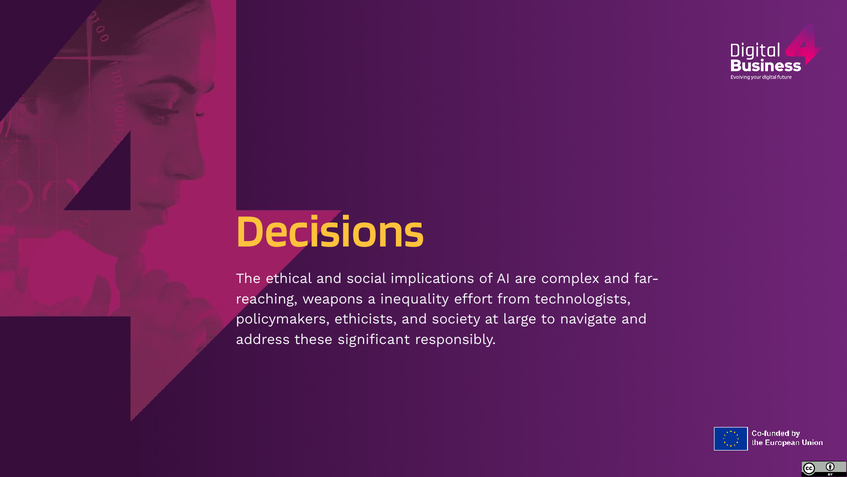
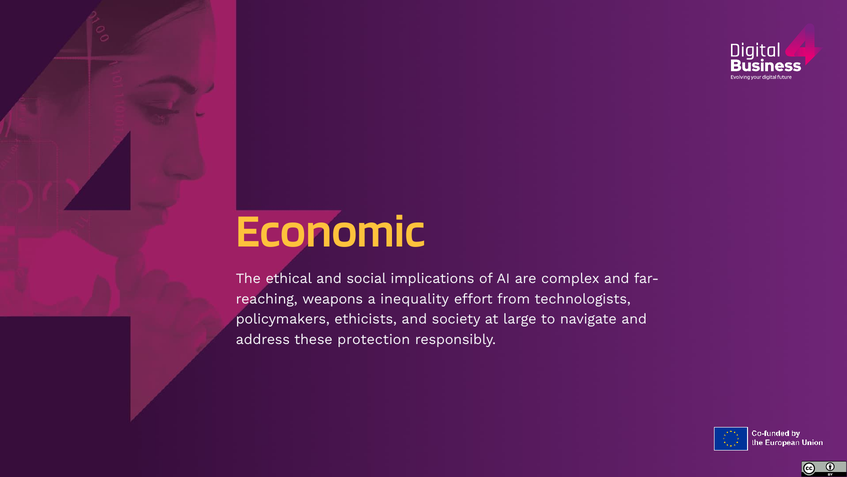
Decisions: Decisions -> Economic (331, 231)
significant: significant -> protection (374, 339)
